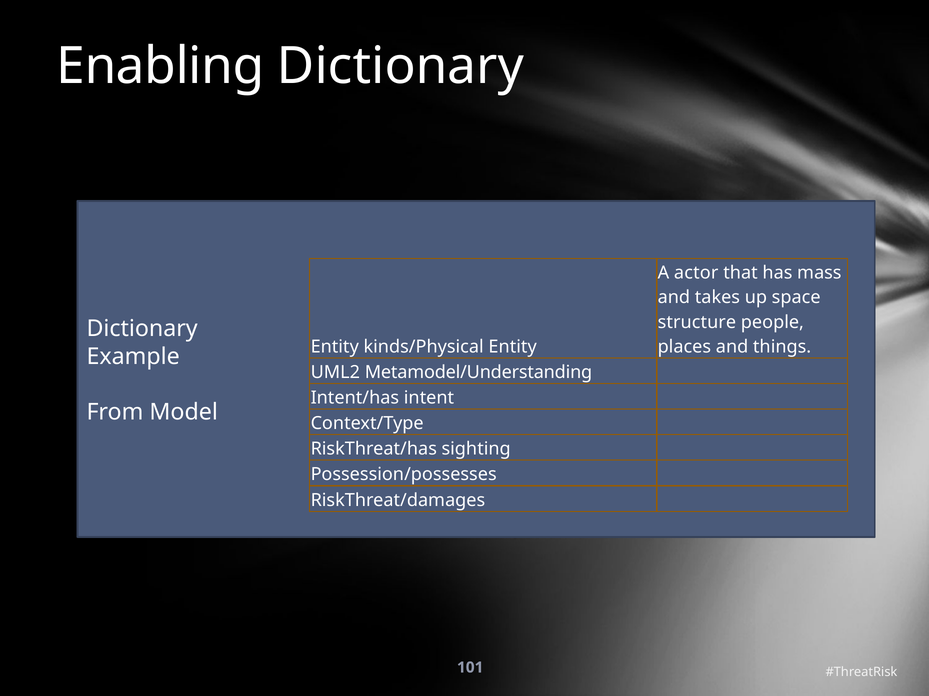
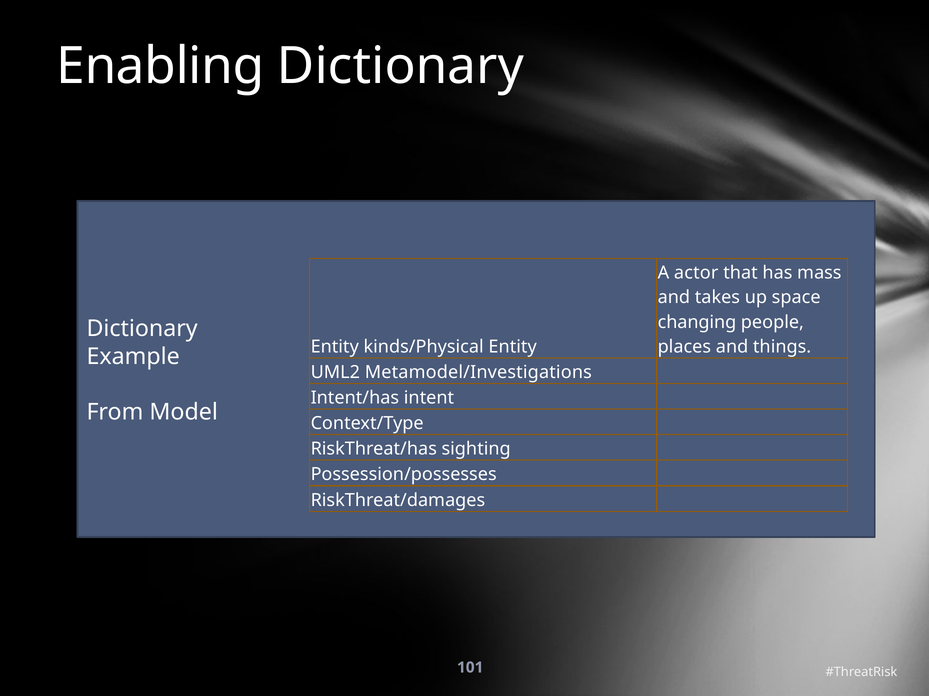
structure: structure -> changing (697, 322)
Metamodel/Understanding: Metamodel/Understanding -> Metamodel/Investigations (478, 373)
